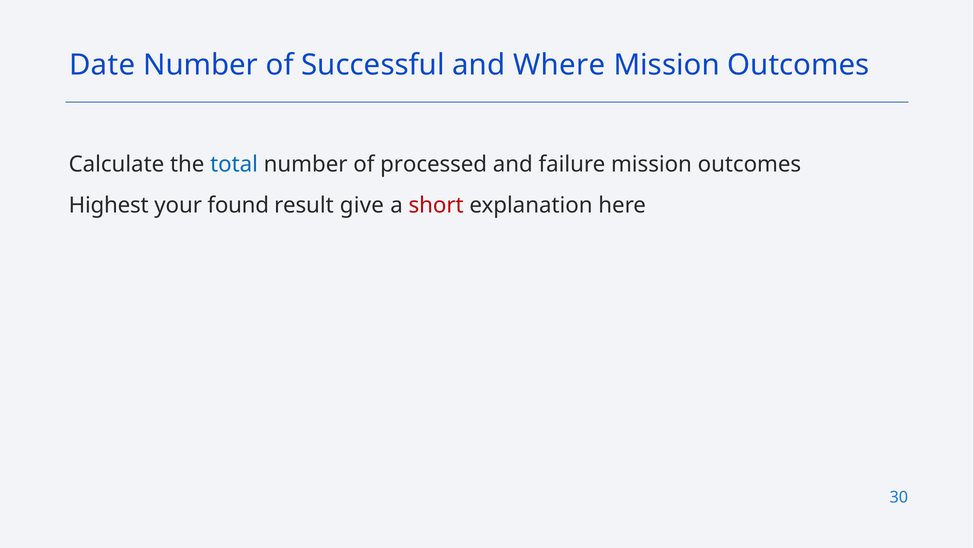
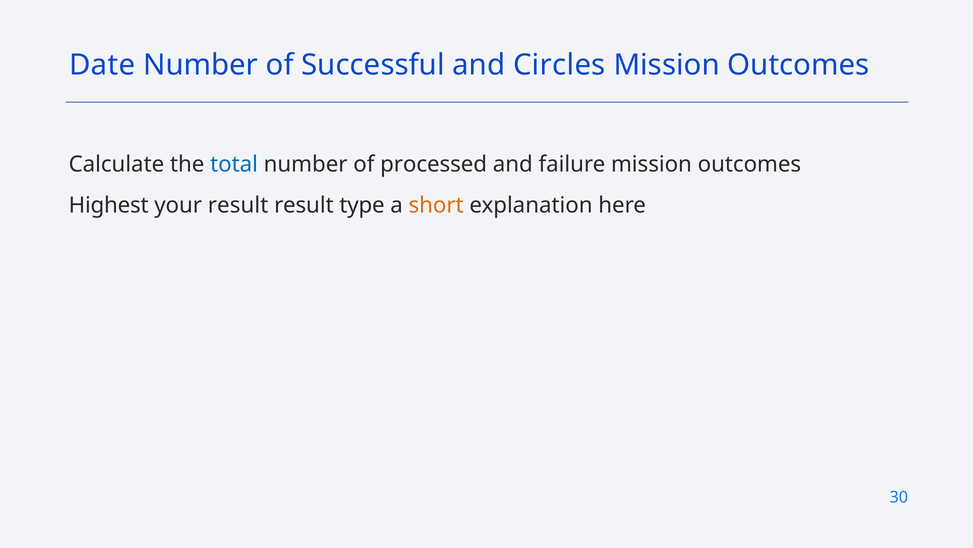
Where: Where -> Circles (559, 65)
your found: found -> result (238, 205)
give: give -> type (362, 205)
short colour: red -> orange (436, 205)
